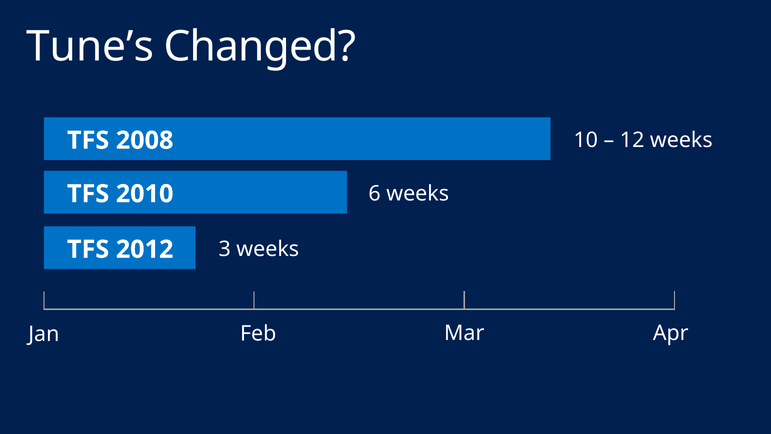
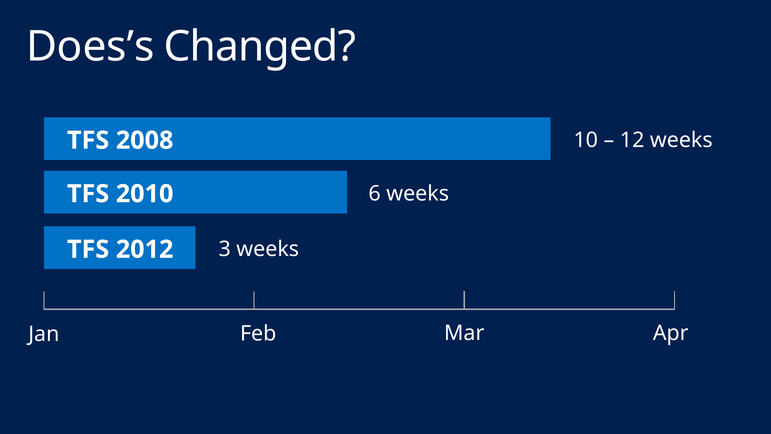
Tune’s: Tune’s -> Does’s (90, 47)
